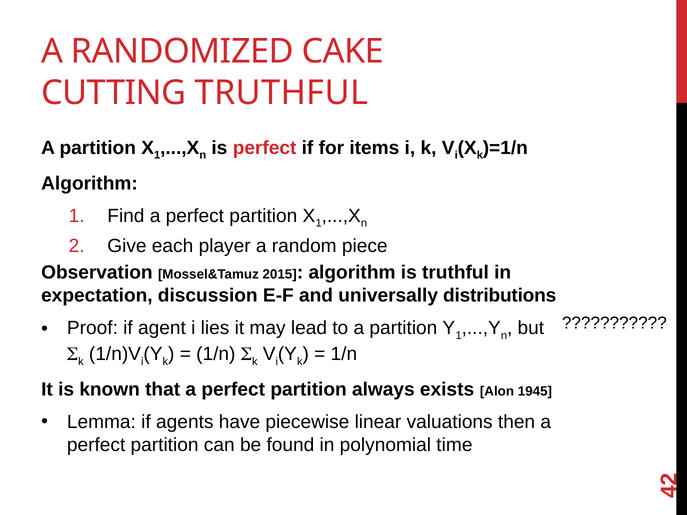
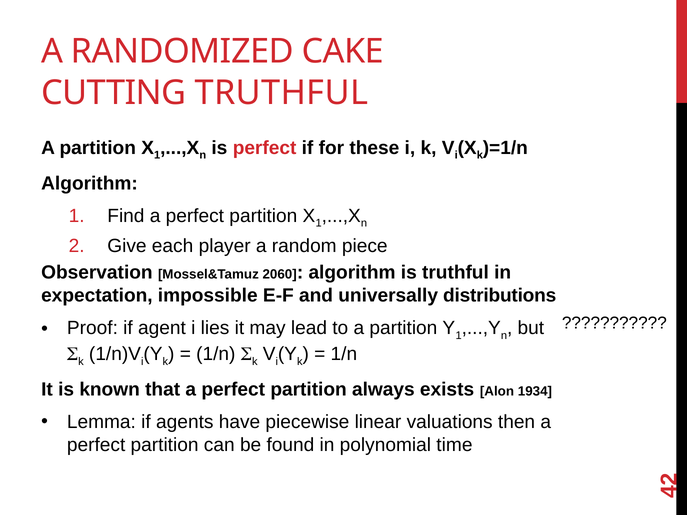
items: items -> these (374, 148)
2015: 2015 -> 2060 (280, 275)
discussion: discussion -> impossible (208, 296)
1945: 1945 -> 1934 (535, 392)
